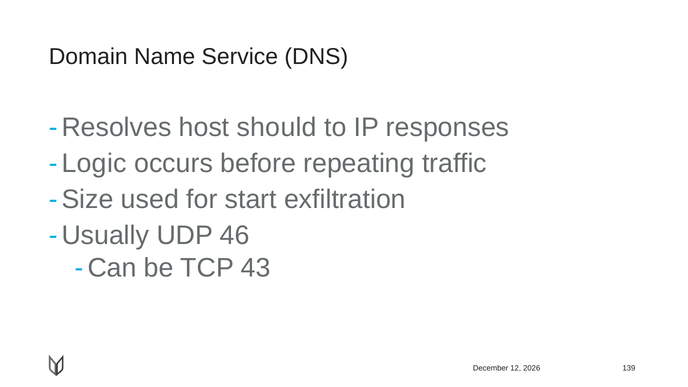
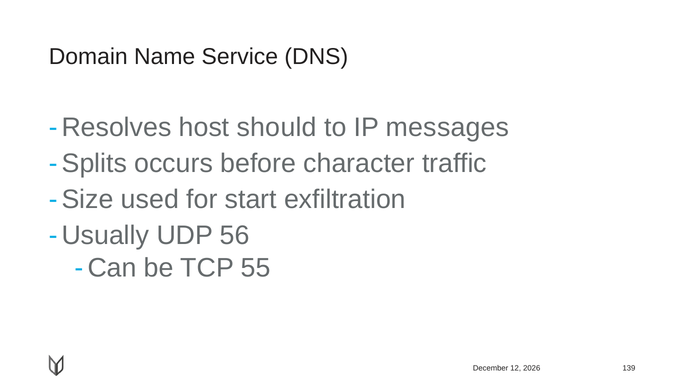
responses: responses -> messages (448, 127)
Logic: Logic -> Splits (94, 163)
repeating: repeating -> character (359, 163)
46: 46 -> 56 (235, 236)
43: 43 -> 55 (256, 268)
